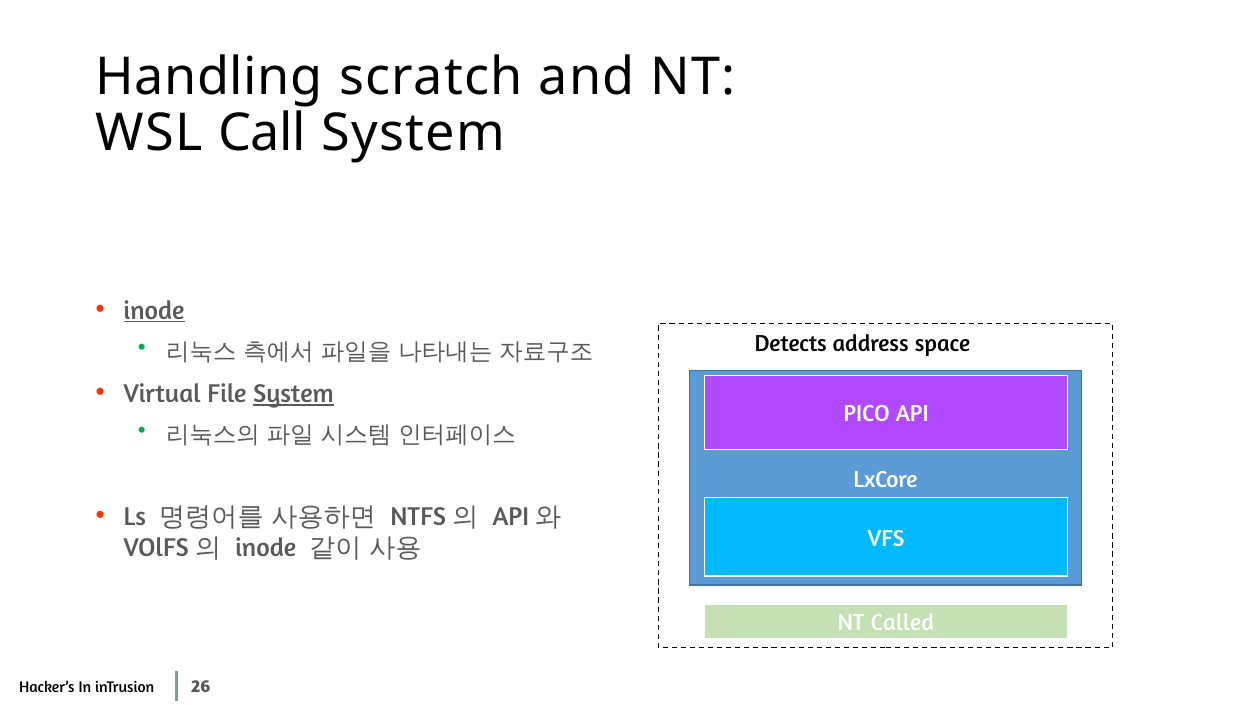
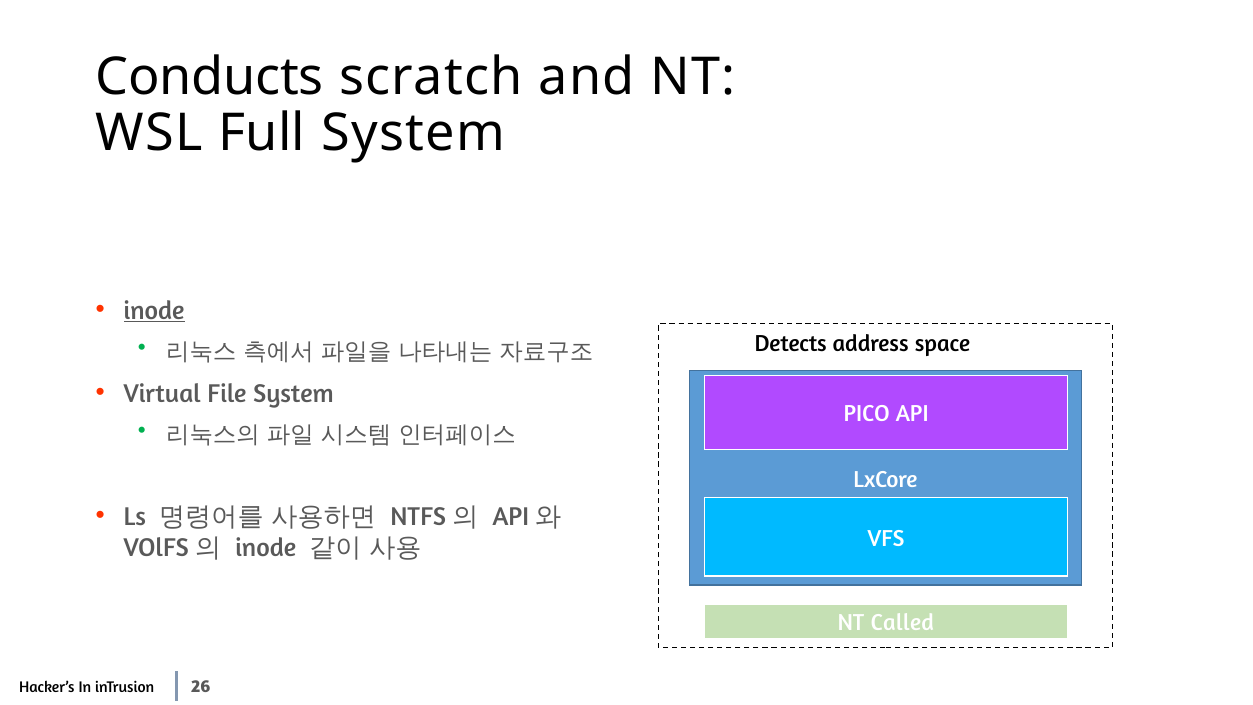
Handling: Handling -> Conducts (210, 77)
Call: Call -> Full (262, 133)
System underline: present -> none (293, 393)
